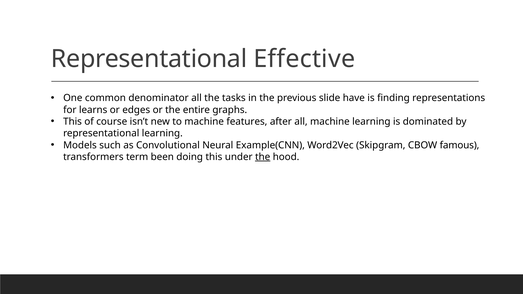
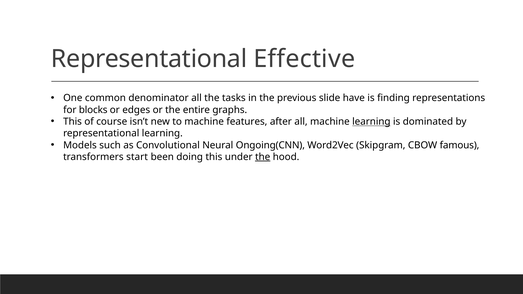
learns: learns -> blocks (93, 110)
learning underline: none -> present (371, 122)
Example(CNN: Example(CNN -> Ongoing(CNN (270, 145)
term: term -> start (137, 157)
